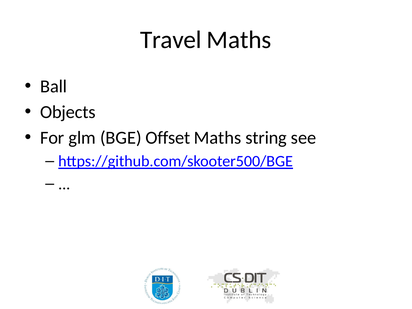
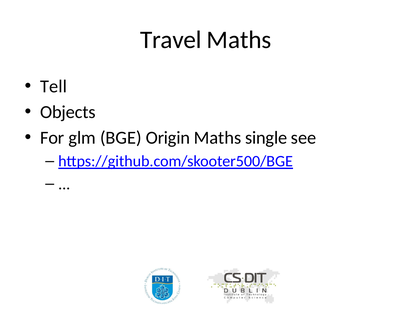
Ball: Ball -> Tell (54, 86)
Offset: Offset -> Origin (168, 138)
string: string -> single (266, 138)
